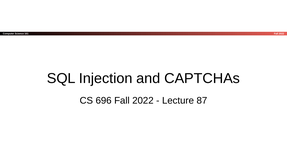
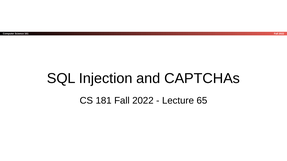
696: 696 -> 181 (104, 101)
87: 87 -> 65 (202, 101)
